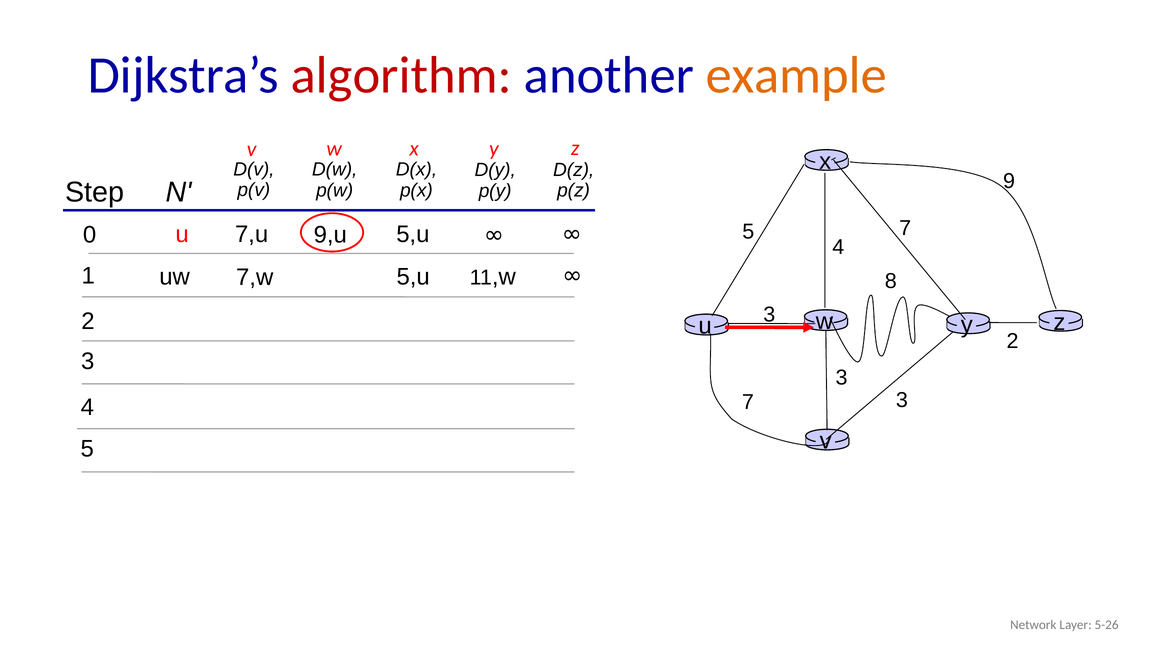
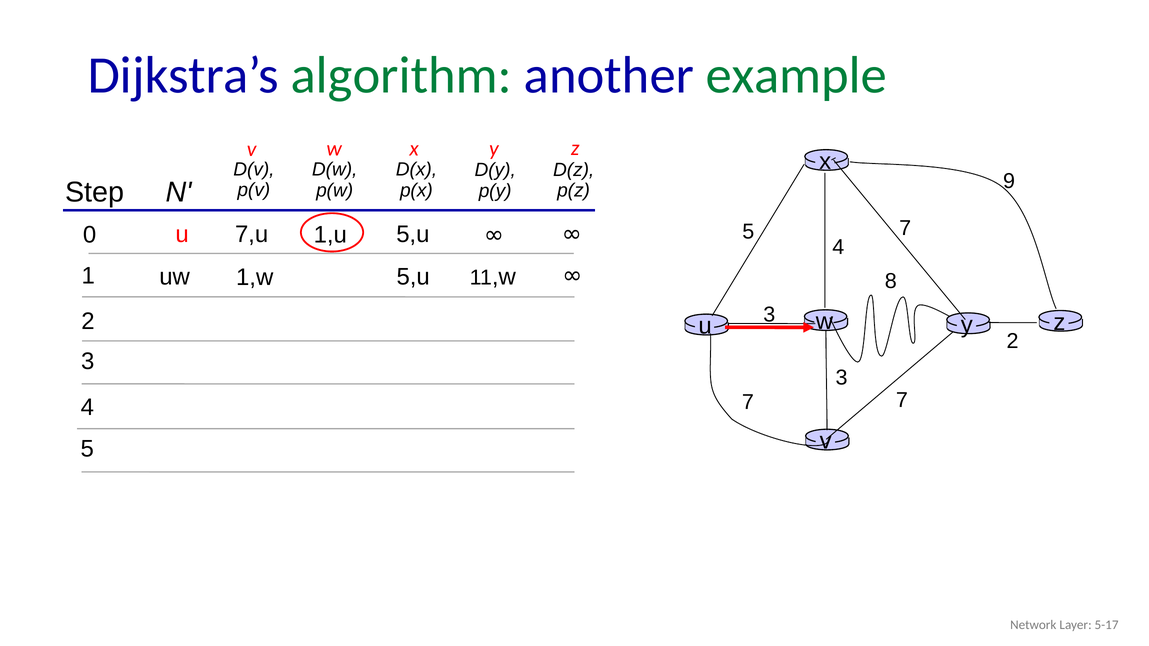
algorithm colour: red -> green (401, 75)
example colour: orange -> green (796, 75)
9,u: 9,u -> 1,u (330, 235)
7,w: 7,w -> 1,w (255, 277)
7 3: 3 -> 7 (902, 400)
5-26: 5-26 -> 5-17 (1107, 625)
